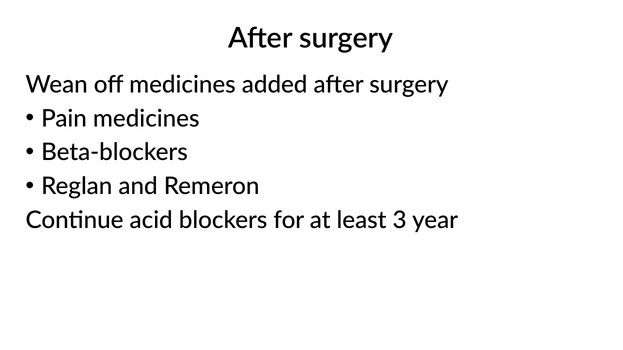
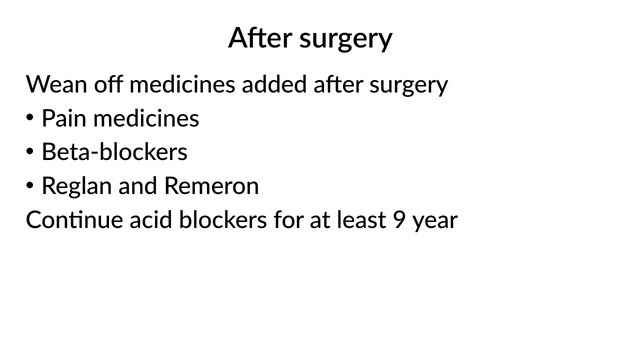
3: 3 -> 9 (400, 221)
